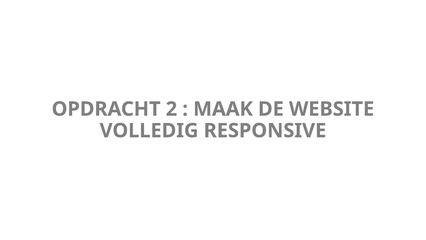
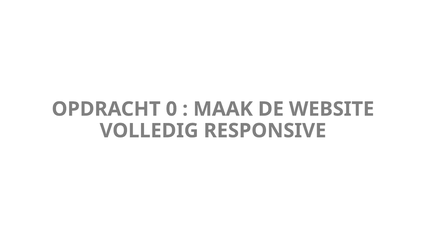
2: 2 -> 0 (171, 109)
